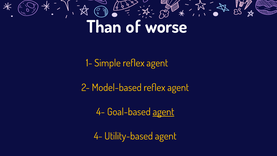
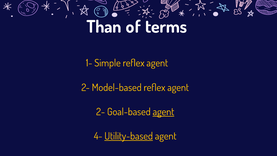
worse: worse -> terms (166, 27)
4-: 4- -> 2- (101, 112)
Utility-based underline: none -> present (129, 136)
